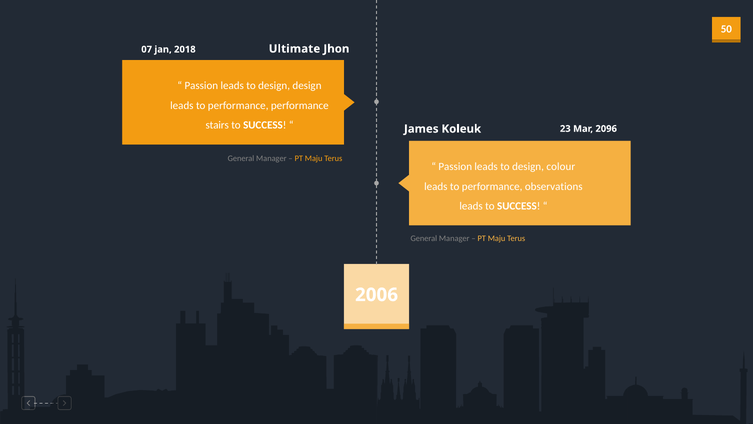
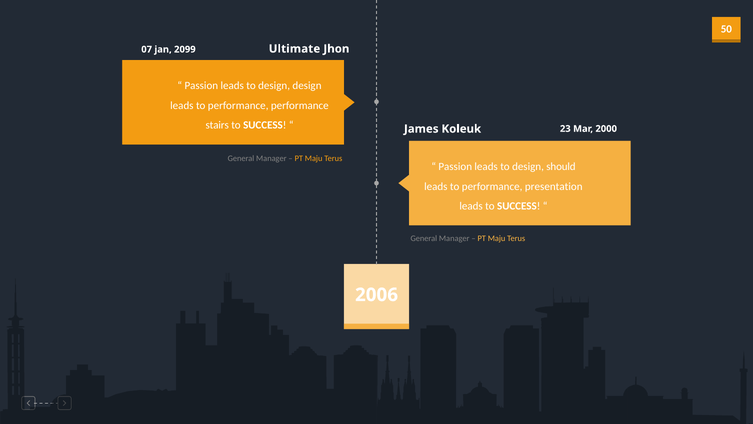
2018: 2018 -> 2099 (185, 49)
2096: 2096 -> 2000 (606, 129)
colour: colour -> should (561, 166)
observations: observations -> presentation (554, 186)
